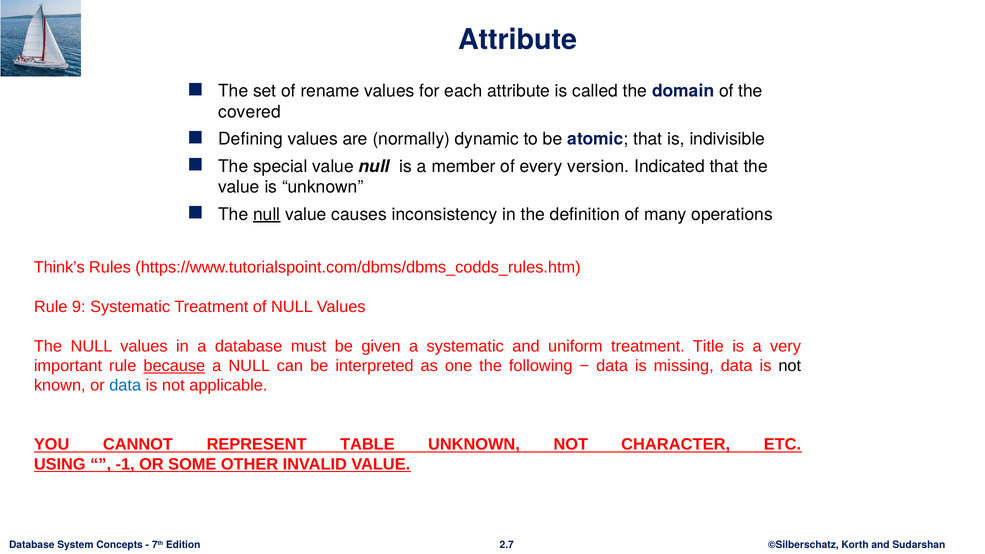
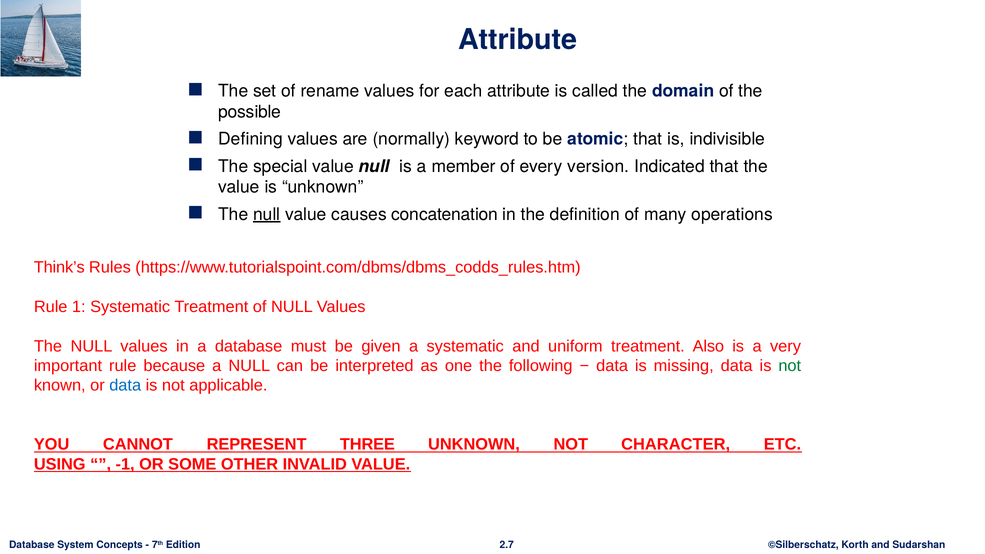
covered: covered -> possible (250, 112)
dynamic: dynamic -> keyword (487, 139)
inconsistency: inconsistency -> concatenation (445, 214)
9: 9 -> 1 (79, 307)
Title: Title -> Also (708, 346)
because underline: present -> none (174, 366)
not colour: black -> green (790, 366)
TABLE: TABLE -> THREE (367, 445)
